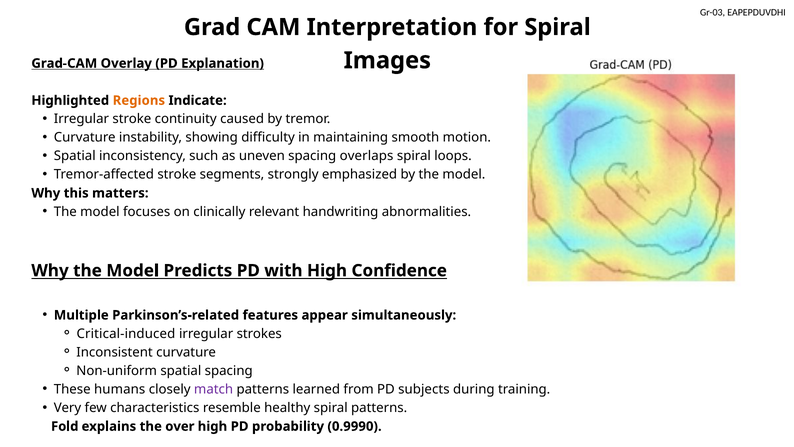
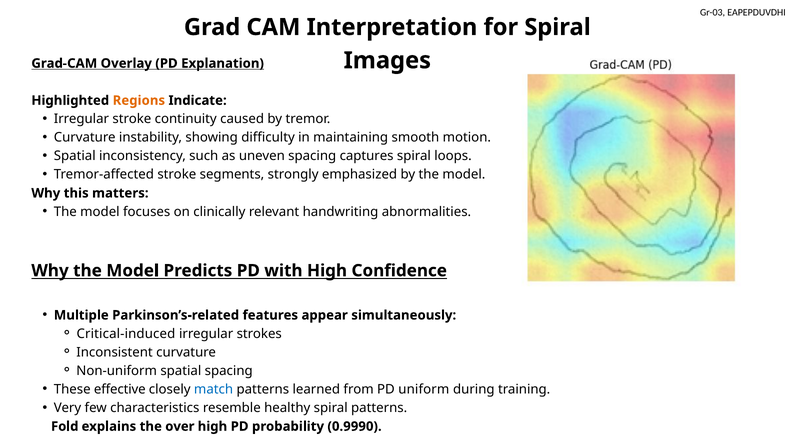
overlaps: overlaps -> captures (367, 156)
humans: humans -> effective (120, 389)
match colour: purple -> blue (214, 389)
subjects: subjects -> uniform (424, 389)
